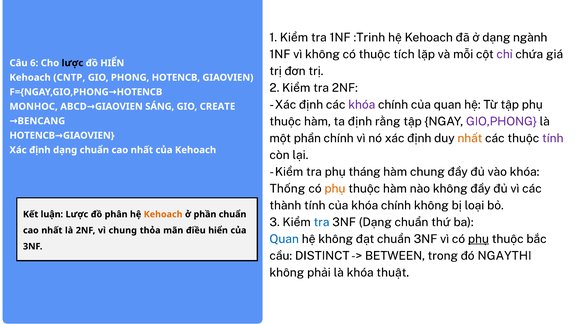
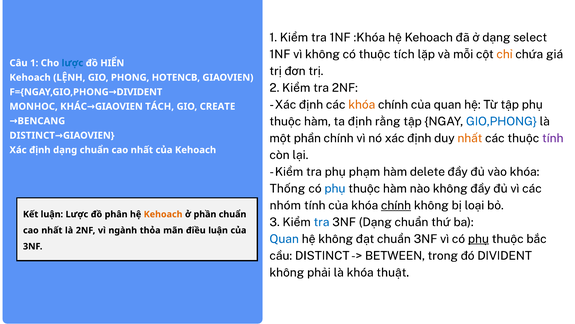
:Trinh: :Trinh -> :Khóa (369, 37)
ngành: ngành -> select (530, 37)
chỉ colour: purple -> orange (505, 54)
Câu 6: 6 -> 1 (34, 63)
lược colour: black -> blue (72, 63)
CNTP: CNTP -> LỆNH (69, 77)
HOTENCB: HOTENCB -> DIVIDENT (139, 92)
khóa colour: purple -> orange (362, 104)
ABCD: ABCD -> KHÁC (74, 106)
SÁNG: SÁNG -> TÁCH (160, 106)
GIO,PHONG colour: purple -> blue (501, 121)
HOTENCB: HOTENCB -> DISTINCT (32, 135)
tháng: tháng -> phạm (364, 172)
hàm chung: chung -> delete (427, 172)
phụ colour: orange -> blue (335, 188)
thành: thành -> nhóm (285, 205)
chính underline: none -> present (396, 205)
vì chung: chung -> ngành (123, 230)
điều hiển: hiển -> luận (218, 230)
đó NGAYTHI: NGAYTHI -> DIVIDENT (505, 255)
